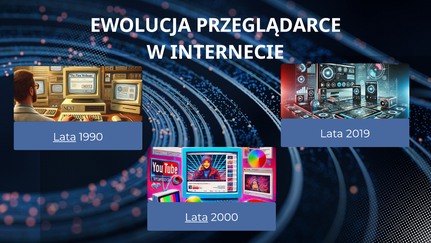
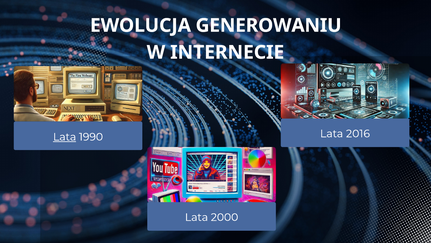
PRZEGLĄDARCE: PRZEGLĄDARCE -> GENEROWANIU (269, 25)
2019: 2019 -> 2016 (358, 133)
Lata underline: present -> none (197, 217)
